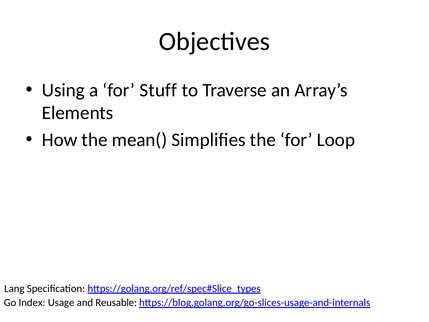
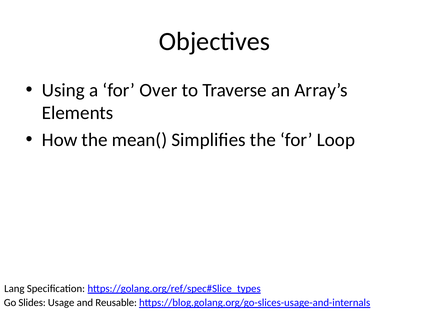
Stuff: Stuff -> Over (158, 90)
Index: Index -> Slides (32, 303)
